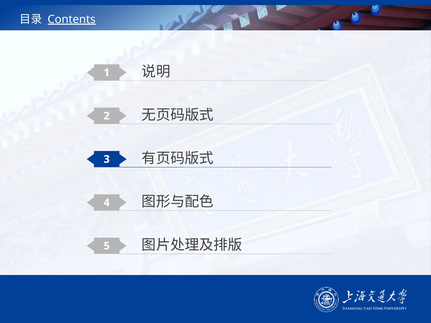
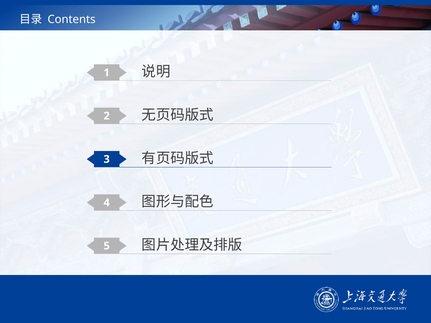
Contents underline: present -> none (72, 19)
